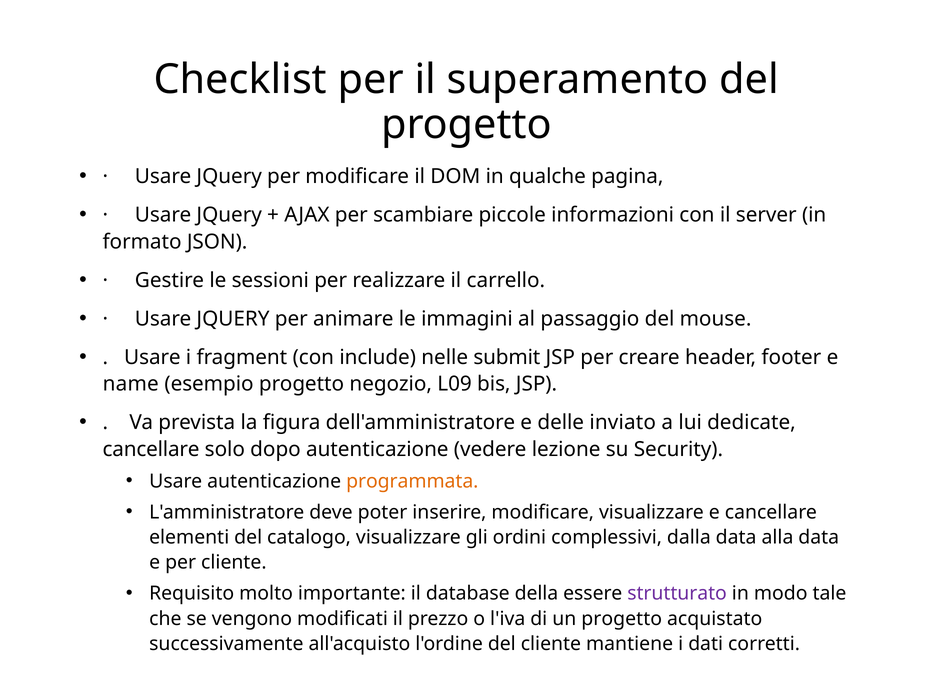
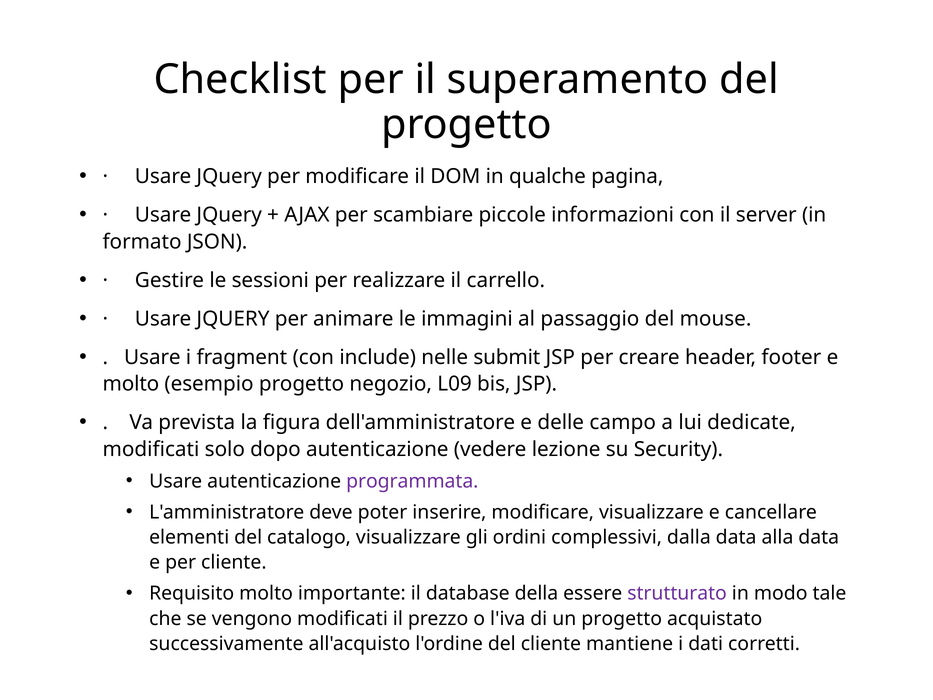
name: name -> molto (131, 384)
inviato: inviato -> campo (623, 422)
cancellare: cancellare -> modificati (151, 449)
programmata colour: orange -> purple (412, 481)
